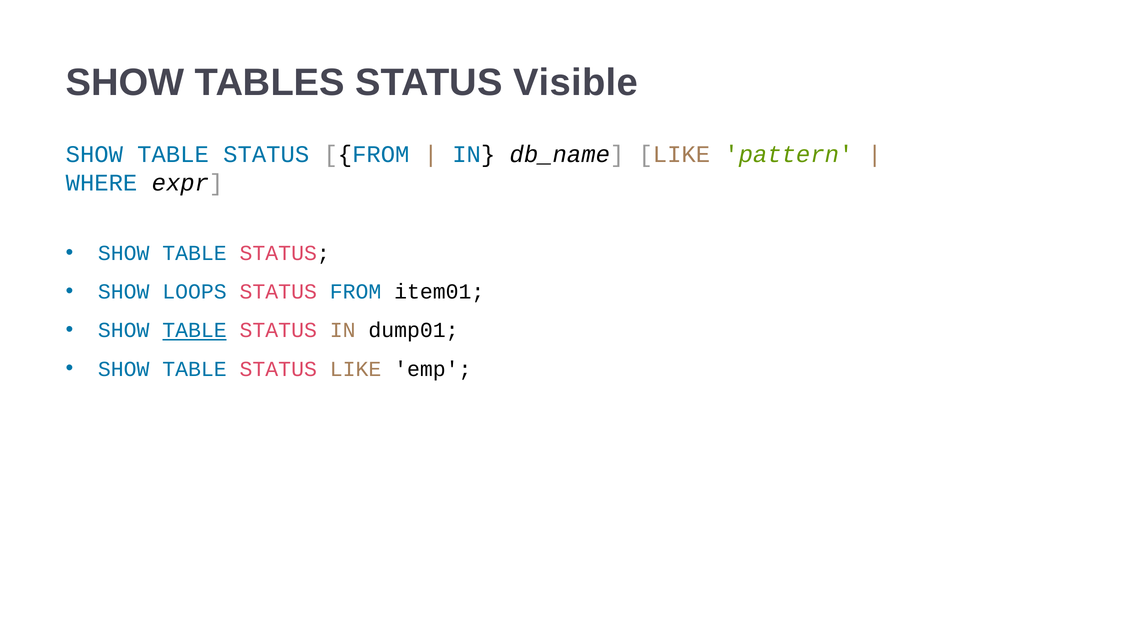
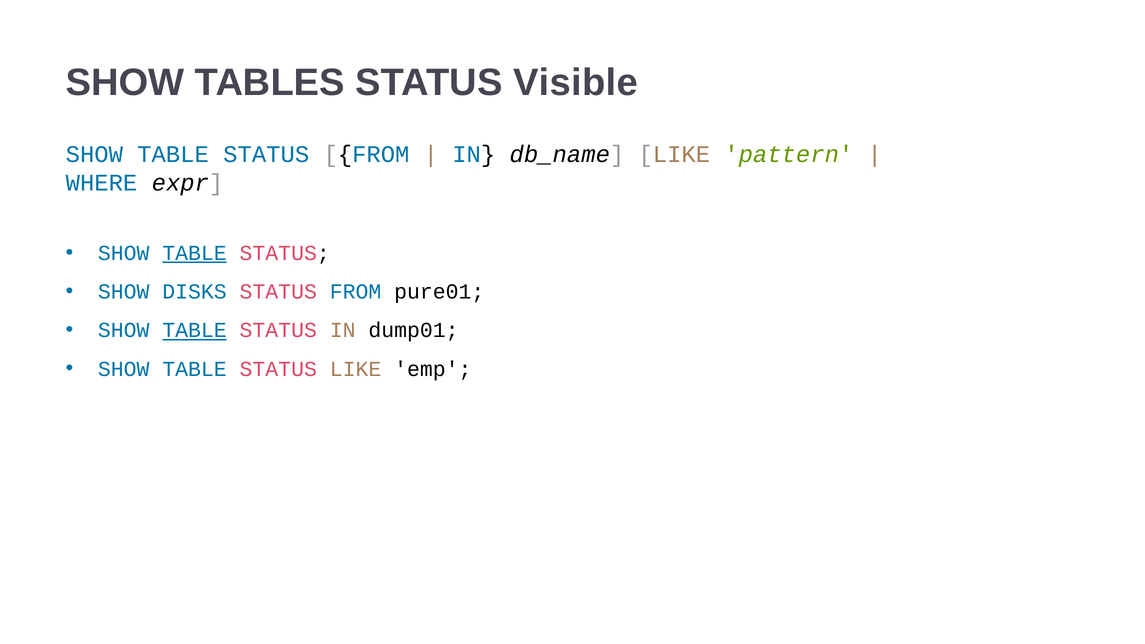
TABLE underline: none -> present (195, 253)
LOOPS: LOOPS -> DISKS (195, 292)
item01: item01 -> pure01 (439, 292)
